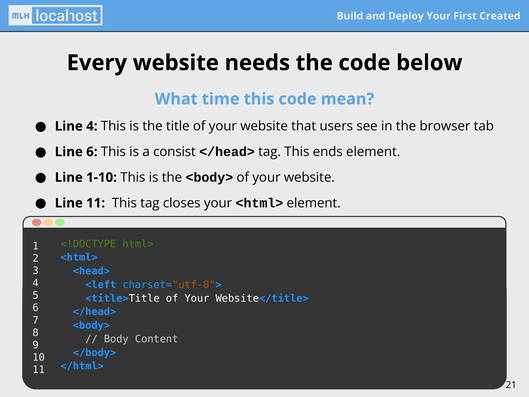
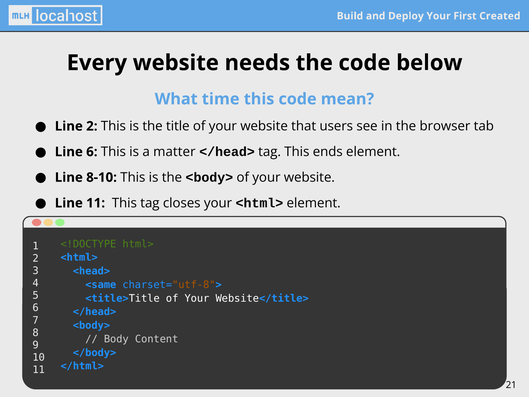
Line 4: 4 -> 2 (92, 126)
consist: consist -> matter (174, 152)
1-10: 1-10 -> 8-10 (102, 177)
<left: <left -> <same (101, 285)
